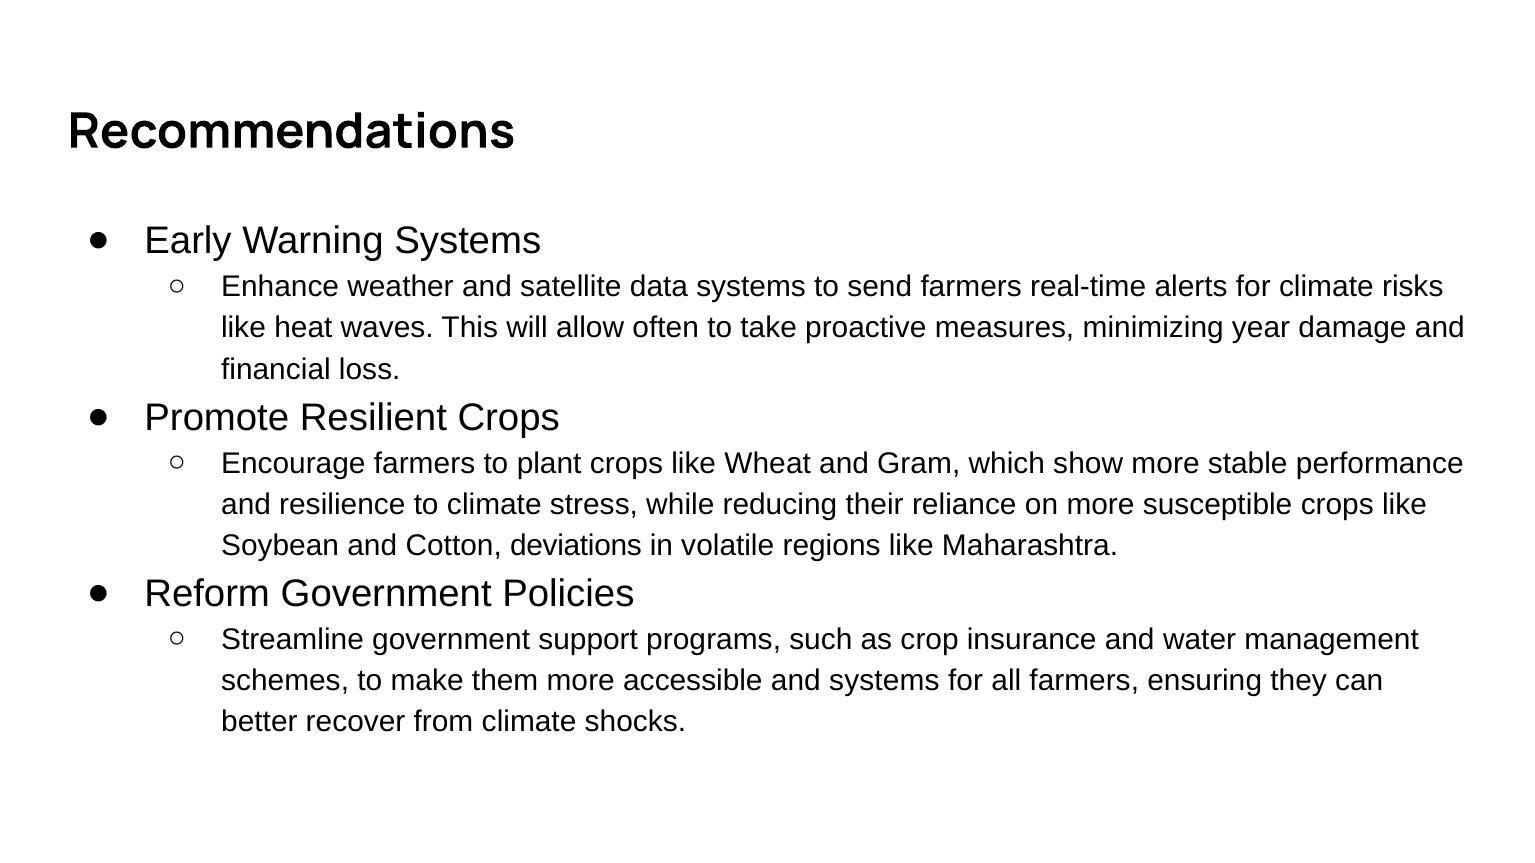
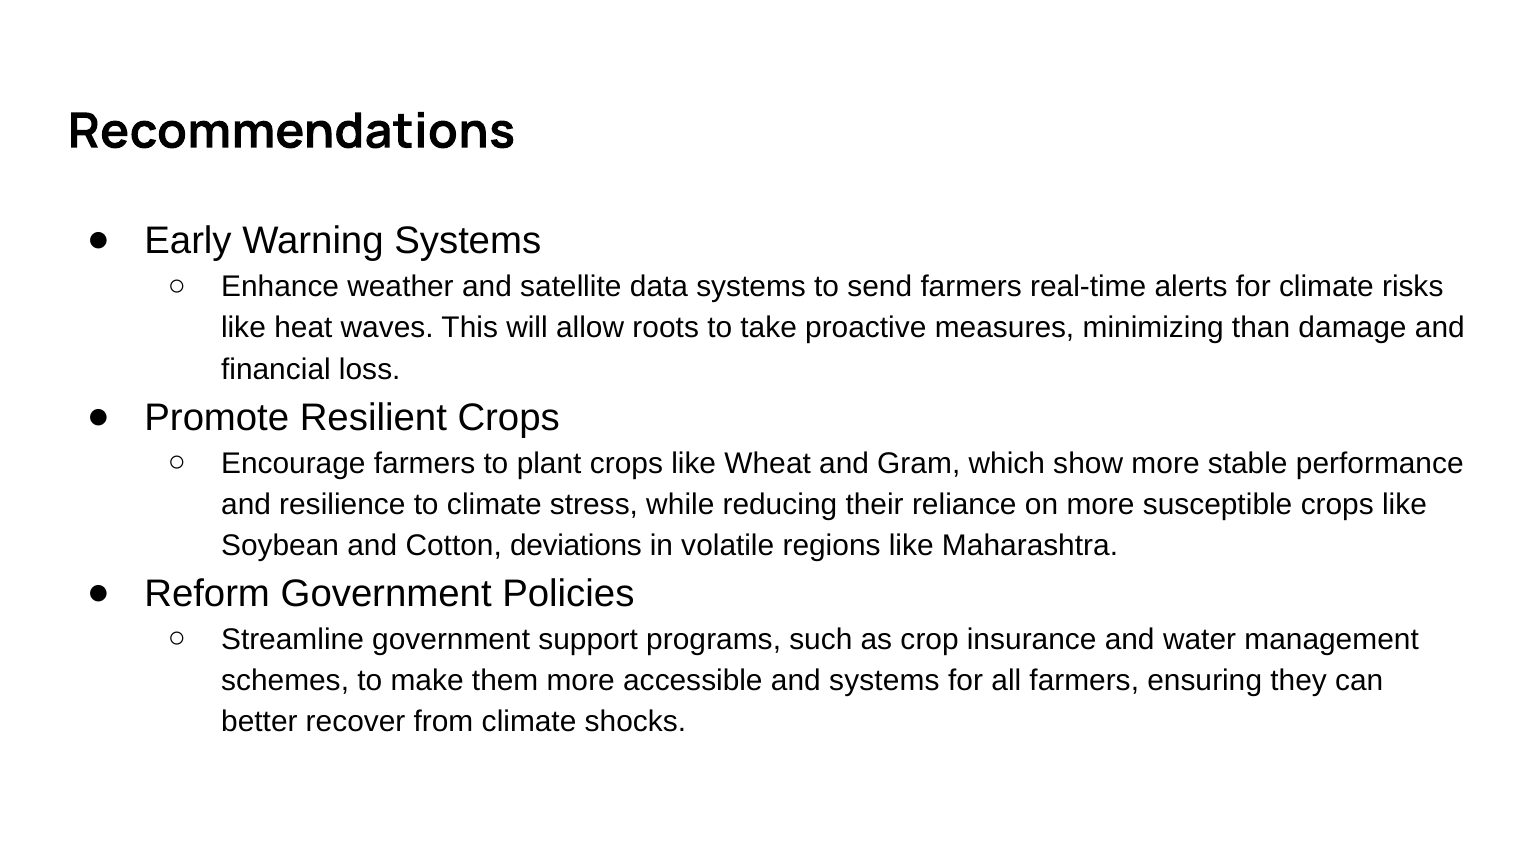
often: often -> roots (666, 328)
year: year -> than (1261, 328)
